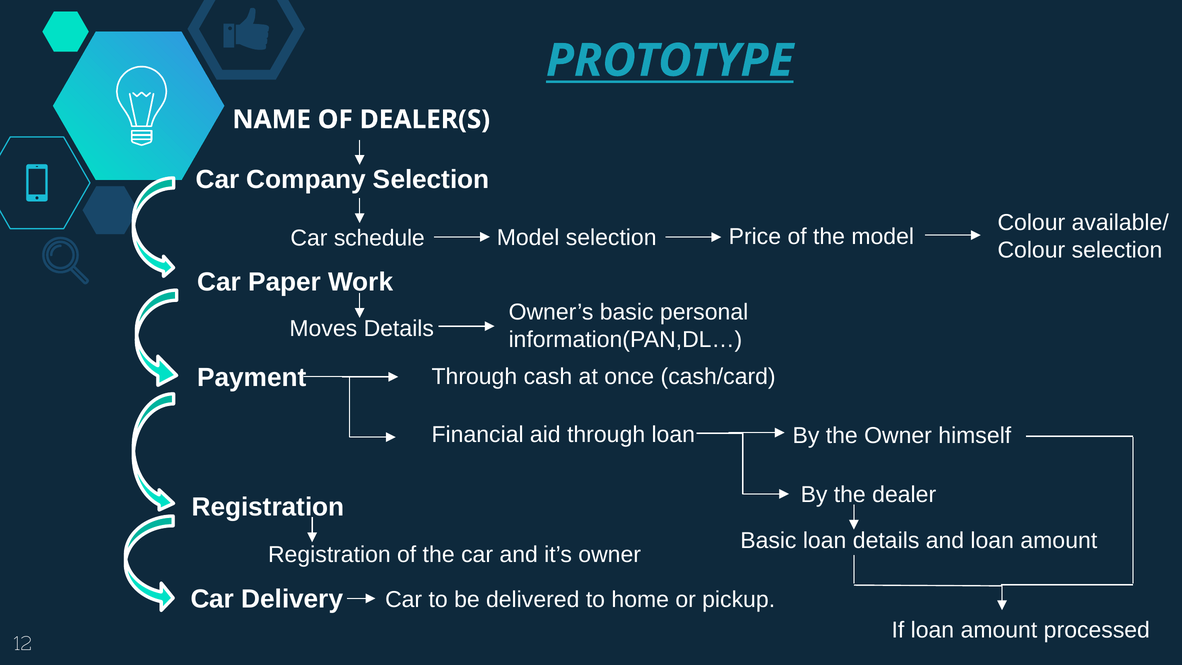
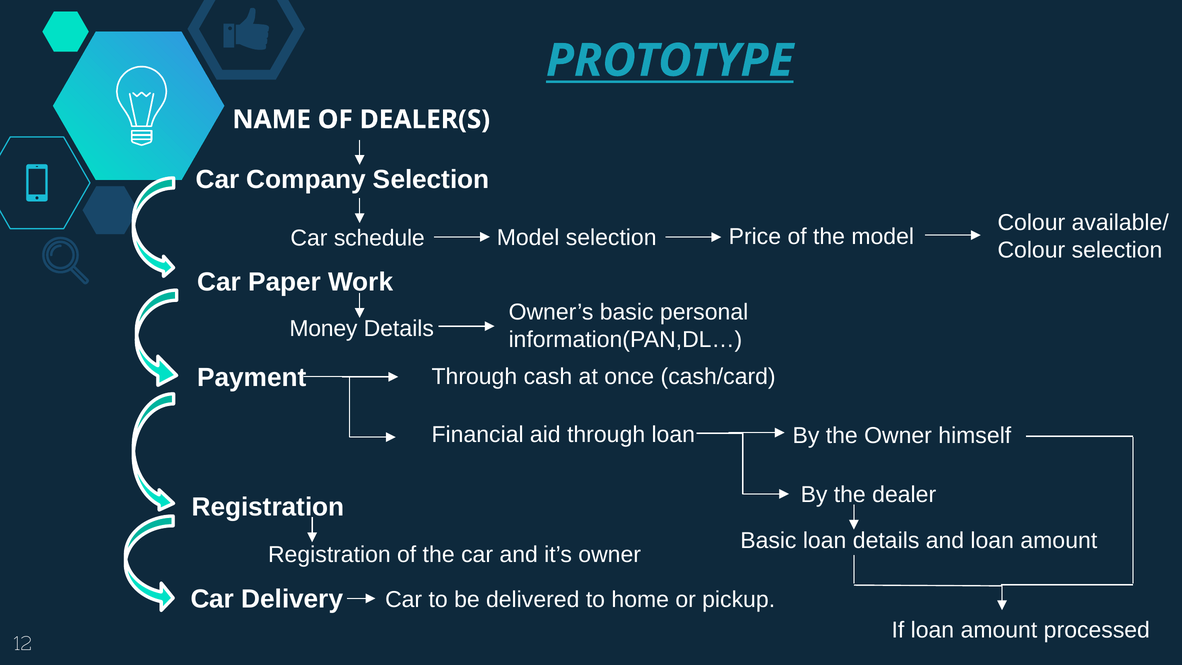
Moves: Moves -> Money (323, 329)
